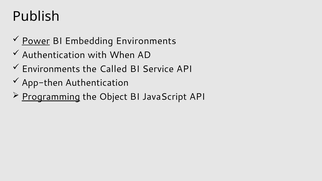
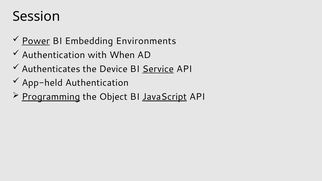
Publish: Publish -> Session (36, 17)
Environments: Environments -> Authenticates (51, 69)
Called: Called -> Device (113, 69)
Service underline: none -> present (158, 69)
App-then: App-then -> App-held (42, 83)
JavaScript underline: none -> present (165, 97)
